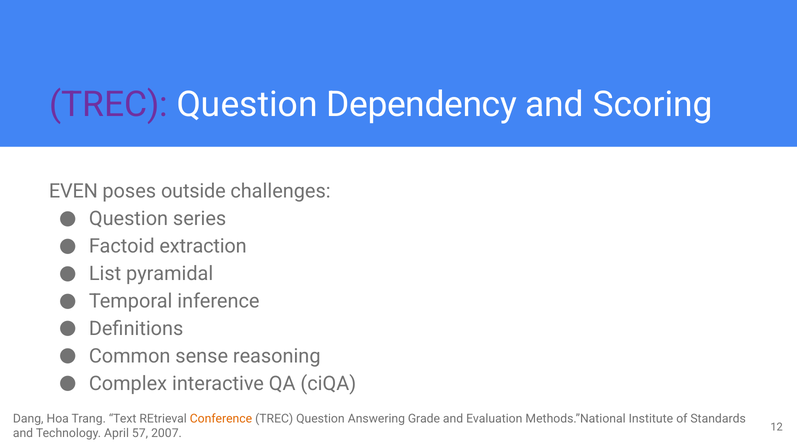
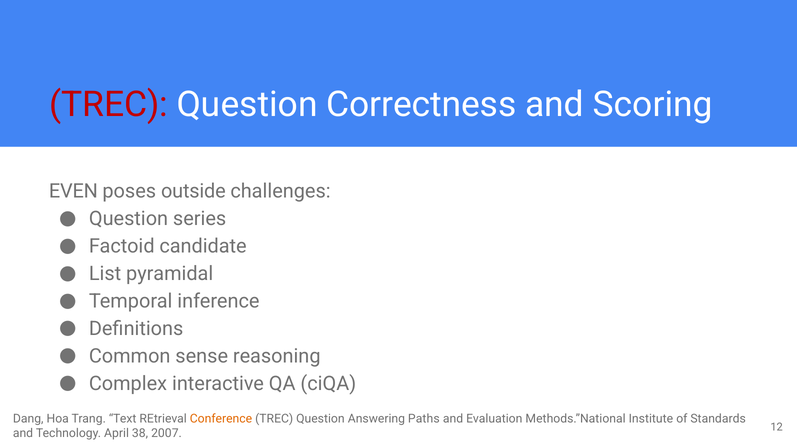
TREC colour: purple -> red (109, 105)
Dependency: Dependency -> Correctness (421, 105)
extraction: extraction -> candidate (203, 246)
Grade: Grade -> Paths (424, 419)
57: 57 -> 38 (140, 433)
